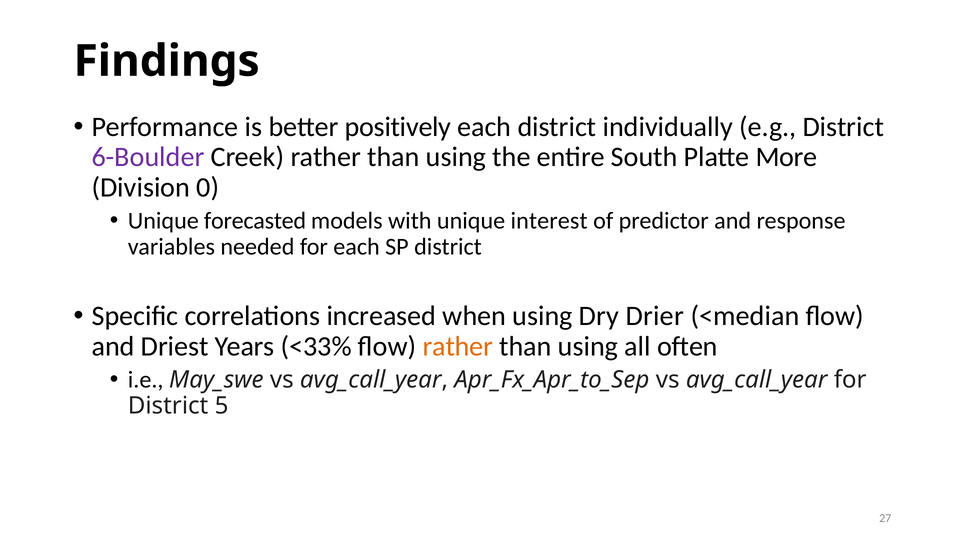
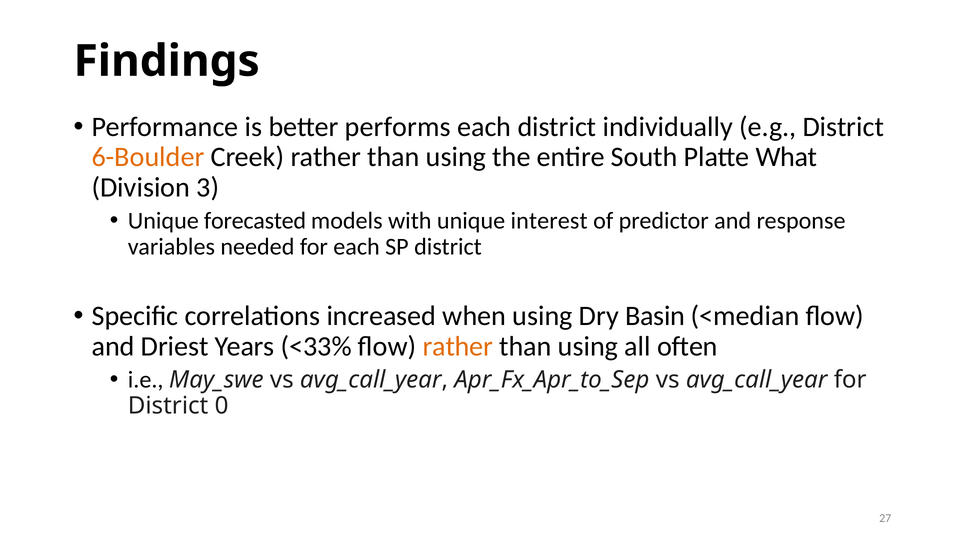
positively: positively -> performs (398, 127)
6-Boulder colour: purple -> orange (148, 157)
More: More -> What (786, 157)
0: 0 -> 3 (208, 187)
Drier: Drier -> Basin (655, 316)
5: 5 -> 0 (222, 406)
